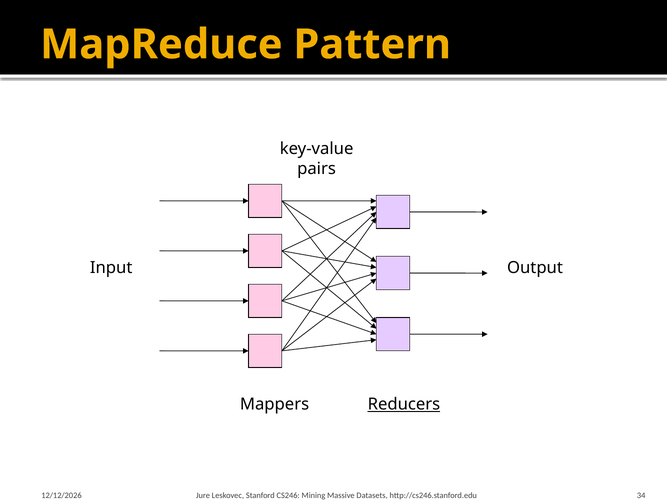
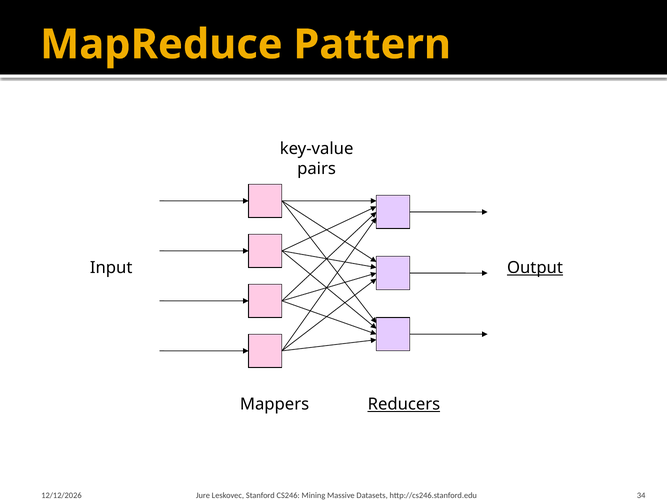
Output underline: none -> present (535, 268)
